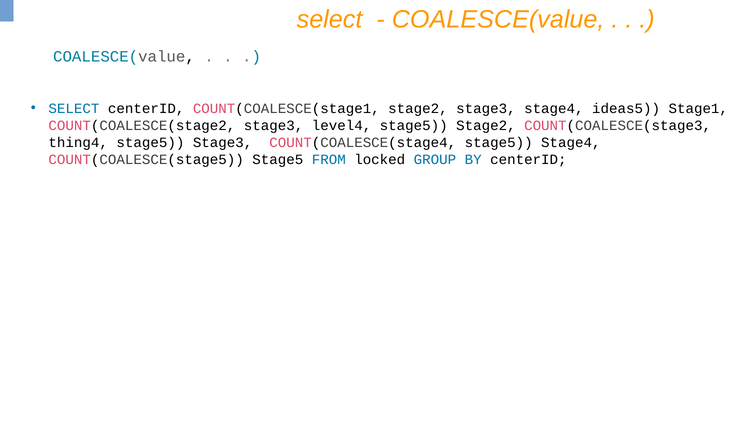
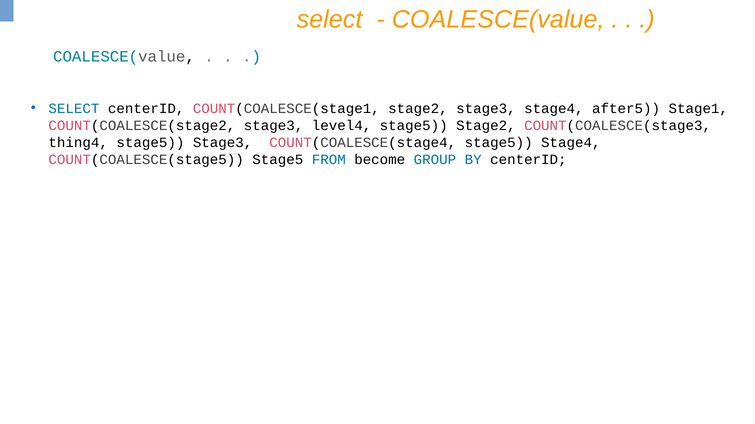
ideas5: ideas5 -> after5 (626, 109)
locked: locked -> become (380, 160)
